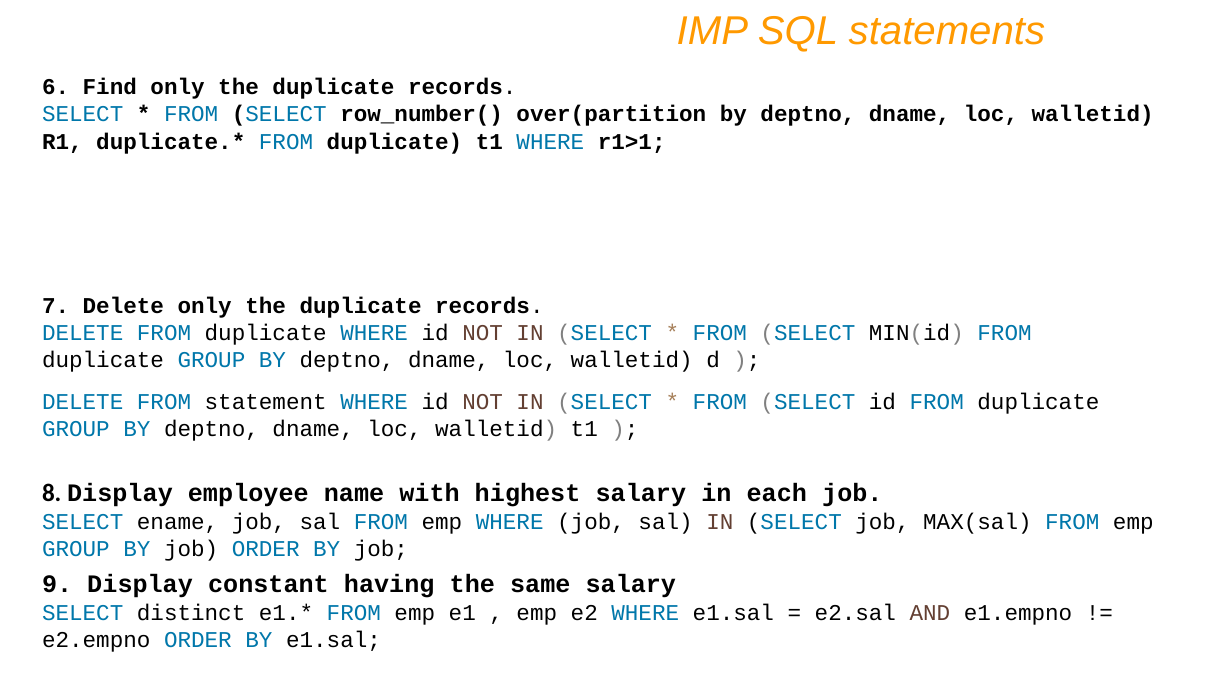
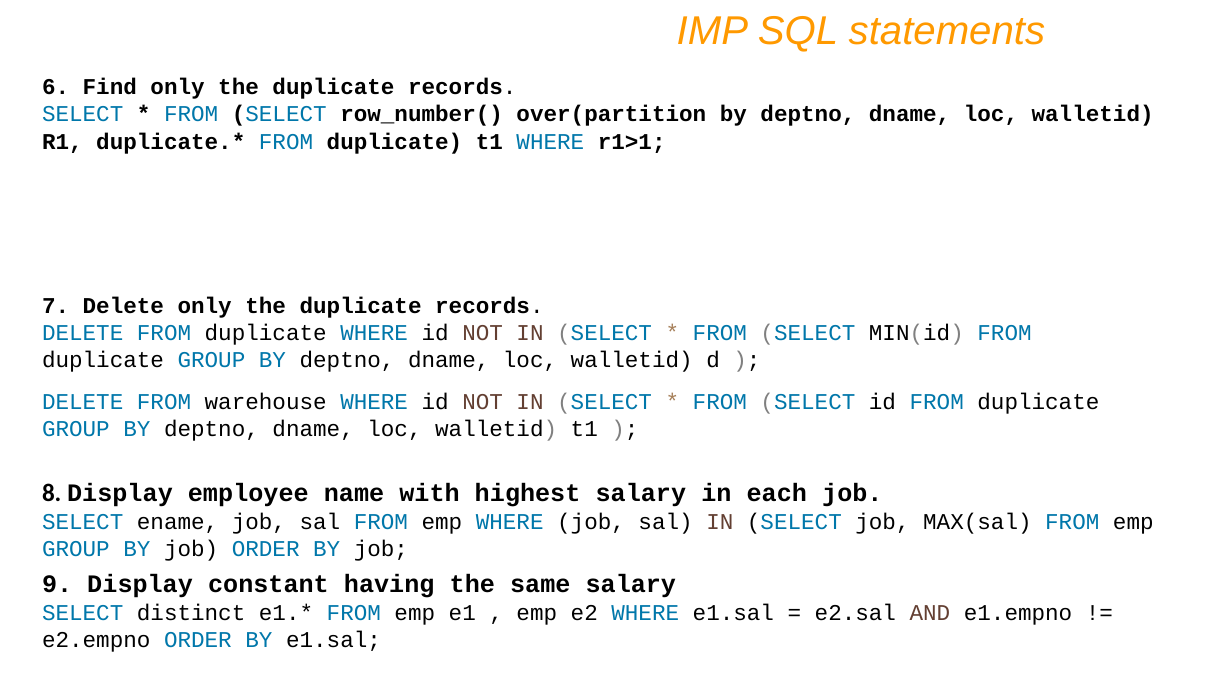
statement: statement -> warehouse (266, 402)
